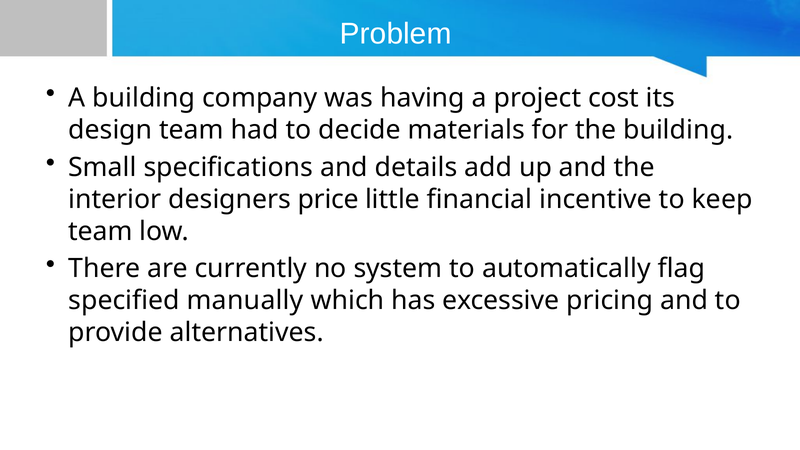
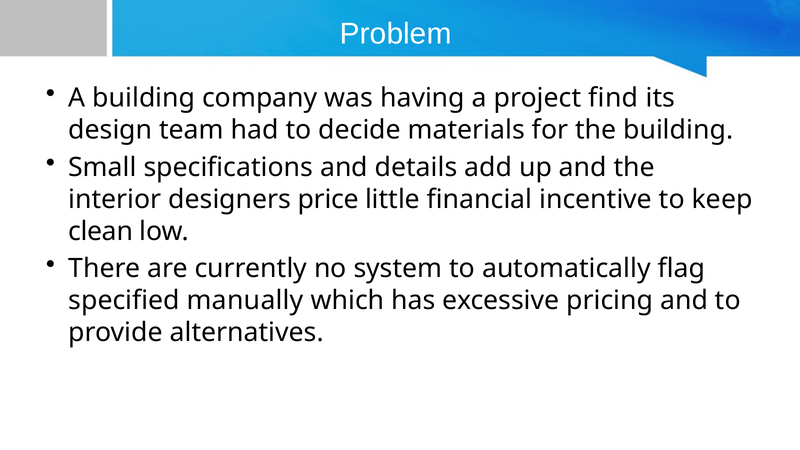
cost: cost -> find (613, 98)
team: team -> clean (101, 231)
